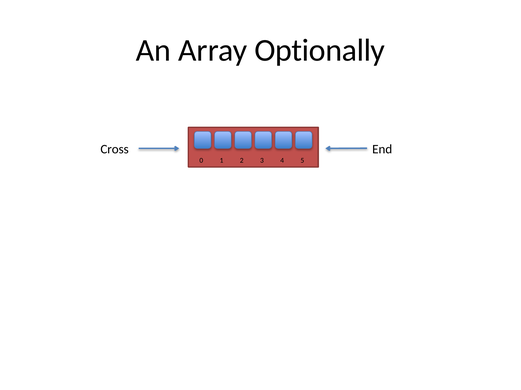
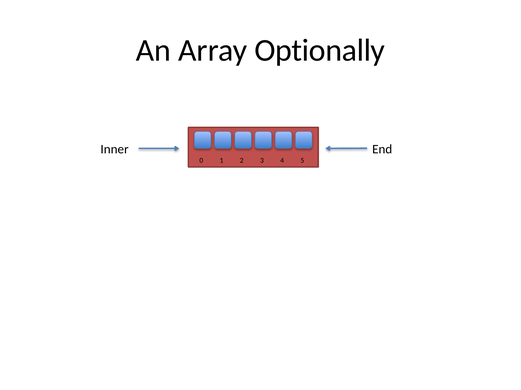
Cross: Cross -> Inner (115, 149)
